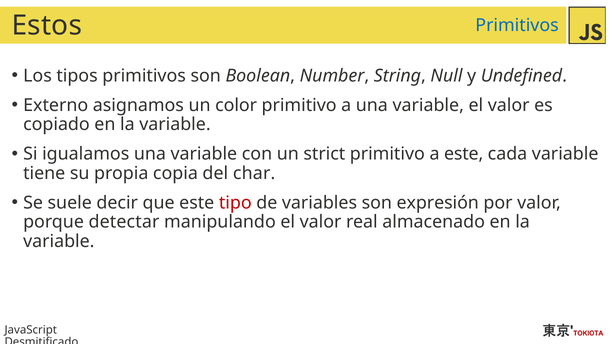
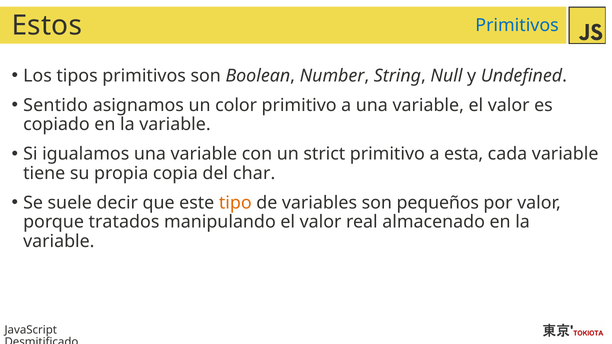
Externo: Externo -> Sentido (56, 105)
a este: este -> esta (464, 154)
tipo colour: red -> orange (235, 203)
expresión: expresión -> pequeños (438, 203)
detectar: detectar -> tratados (124, 222)
